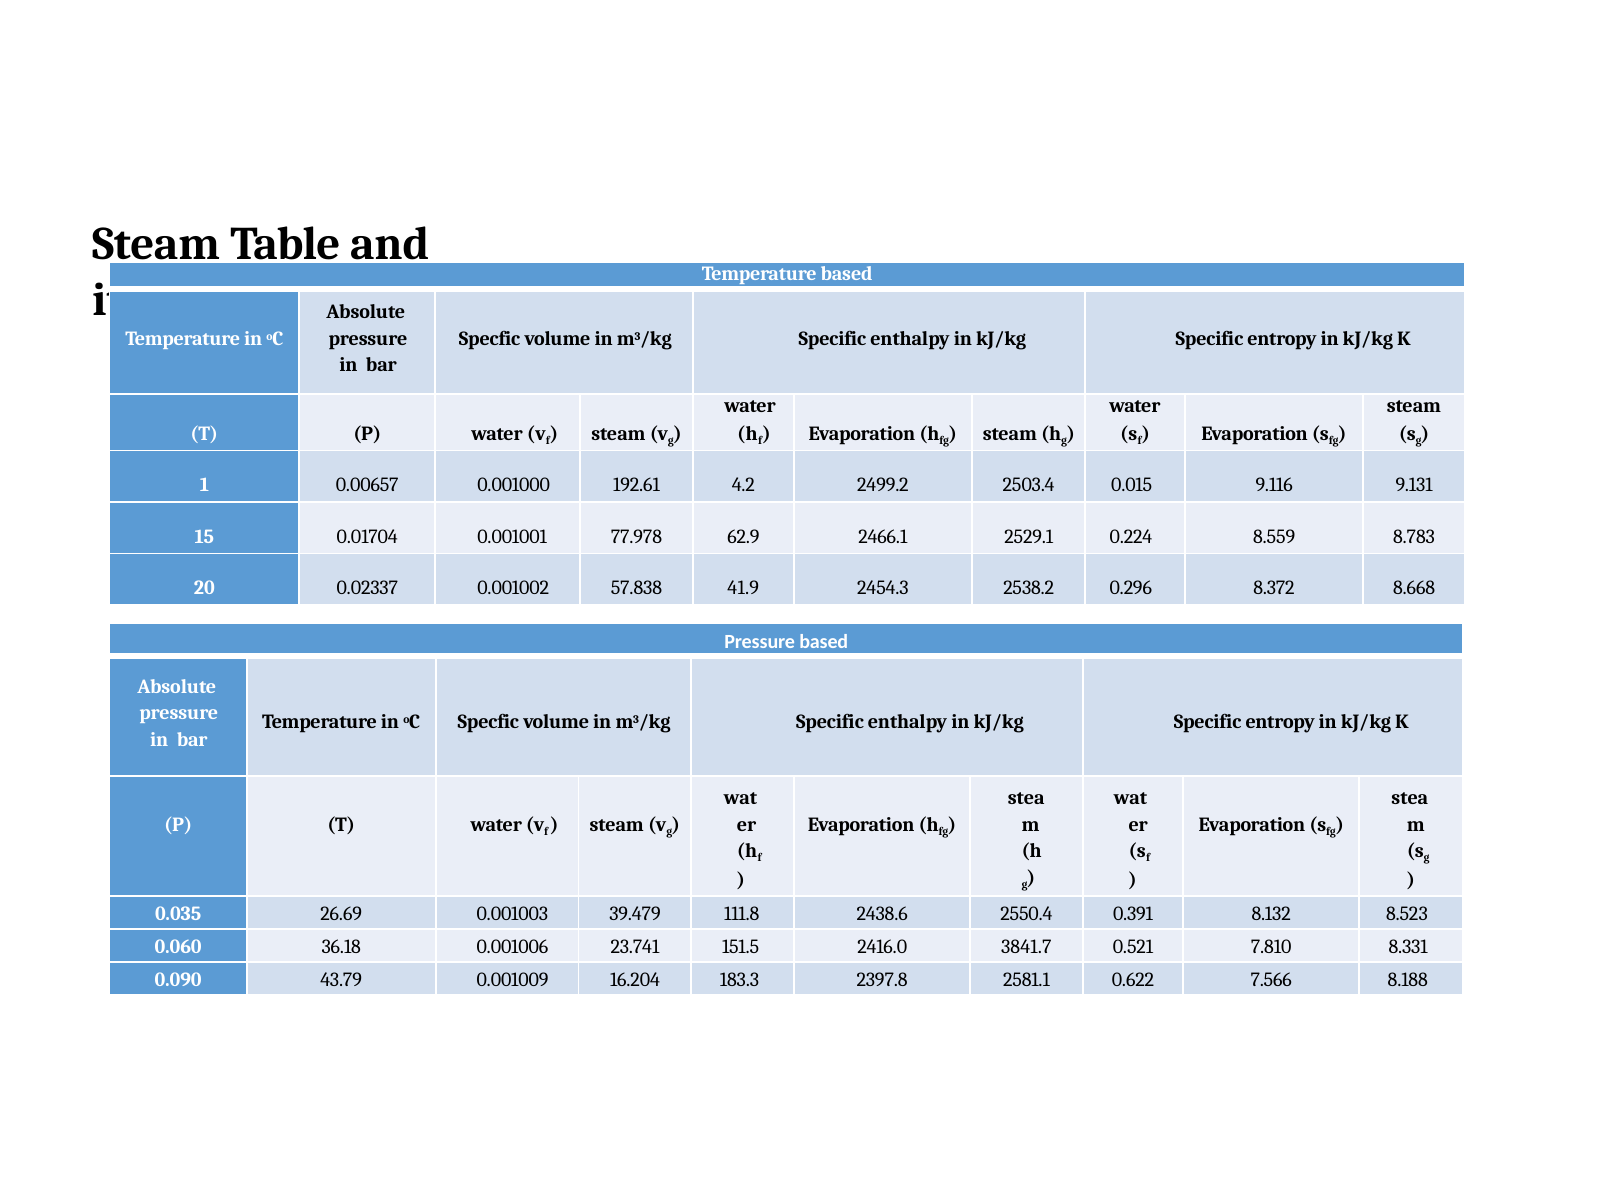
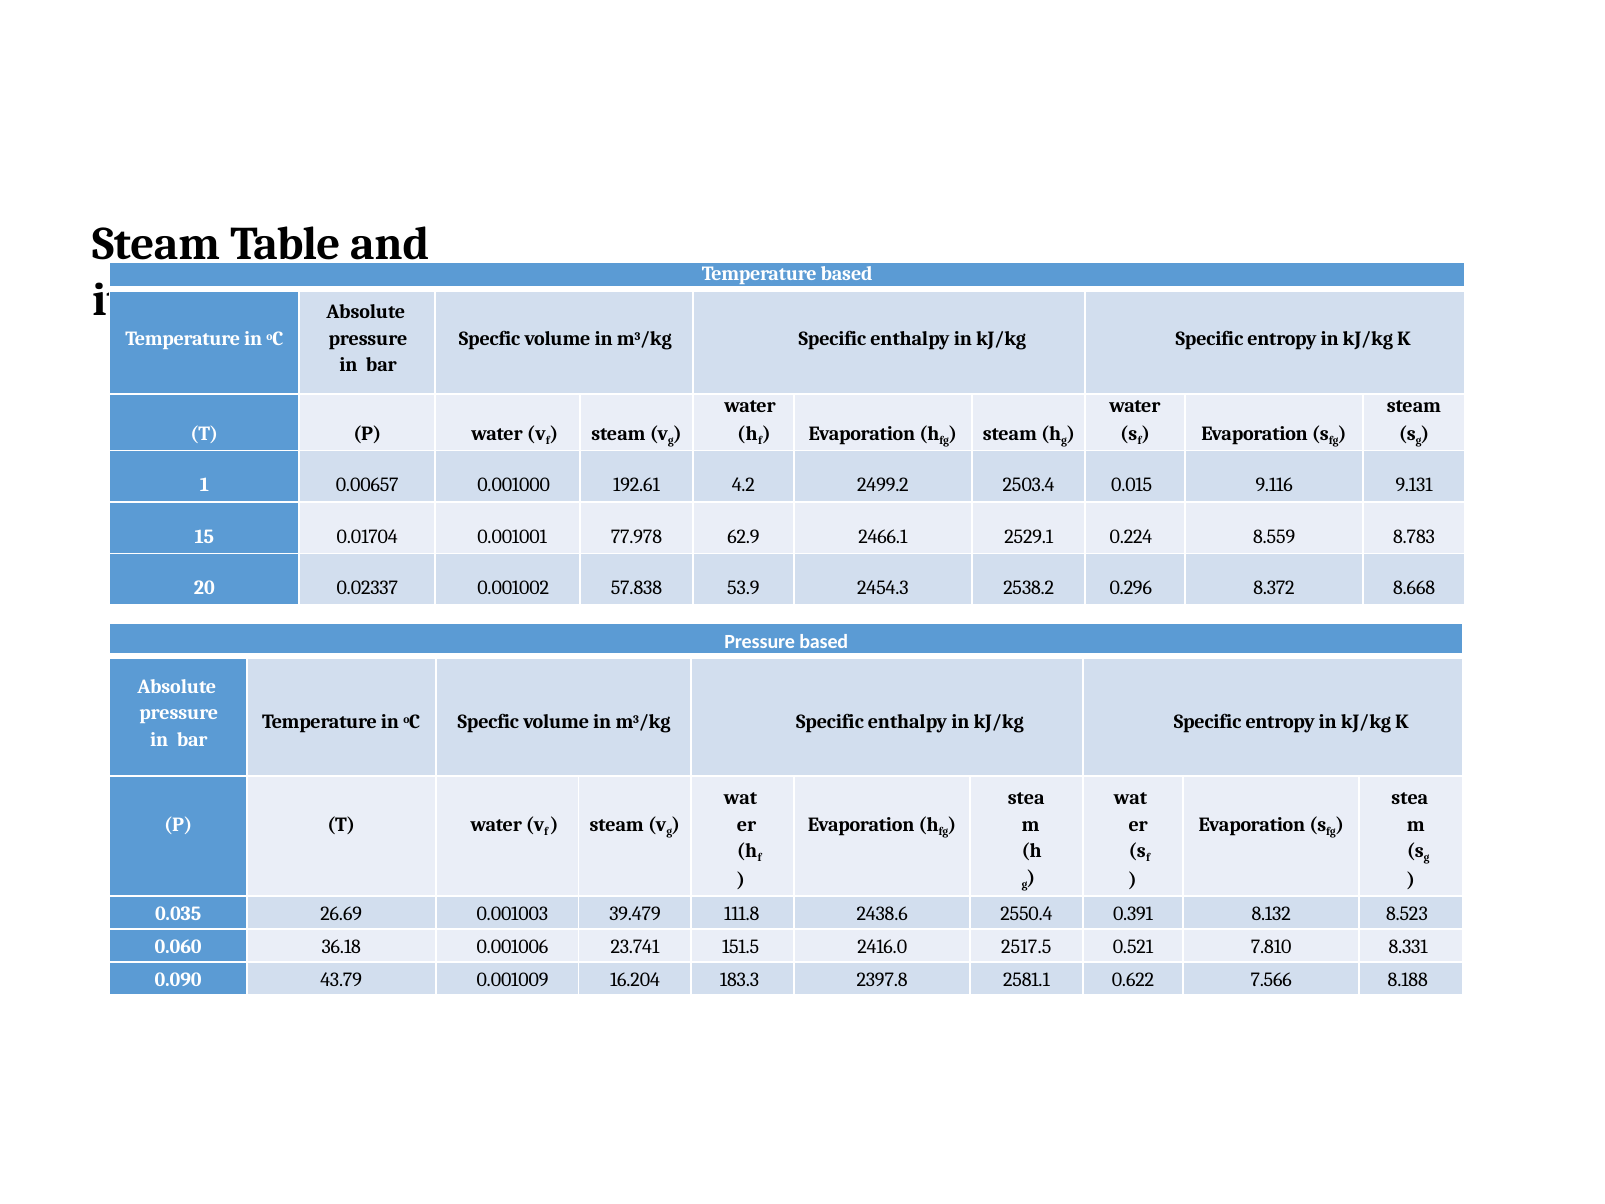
41.9: 41.9 -> 53.9 (743, 588)
3841.7: 3841.7 -> 2517.5 (1026, 946)
